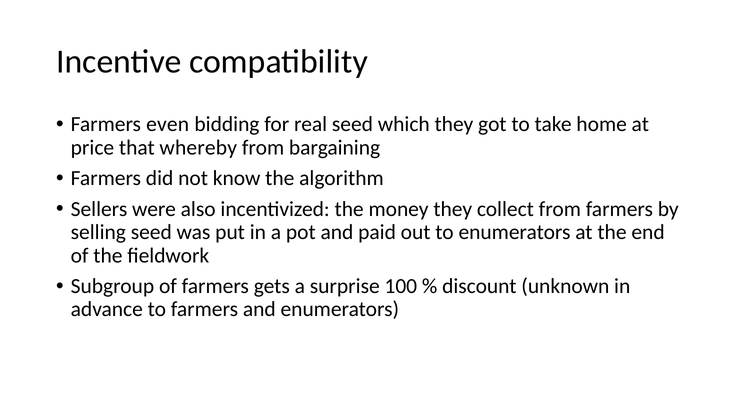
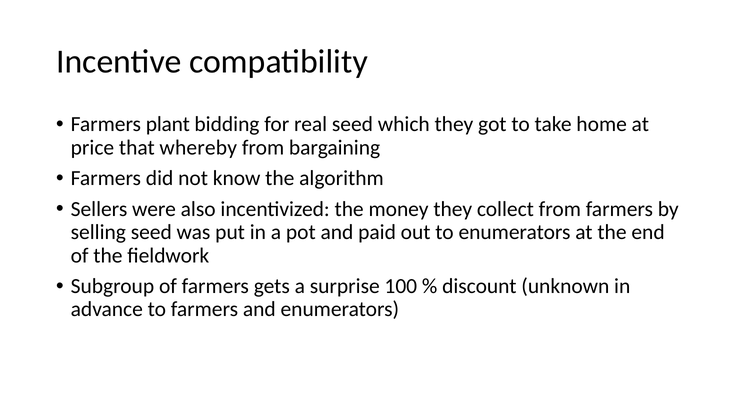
even: even -> plant (168, 125)
